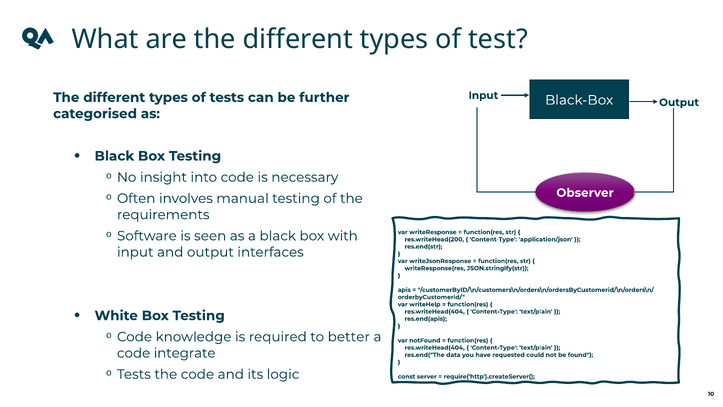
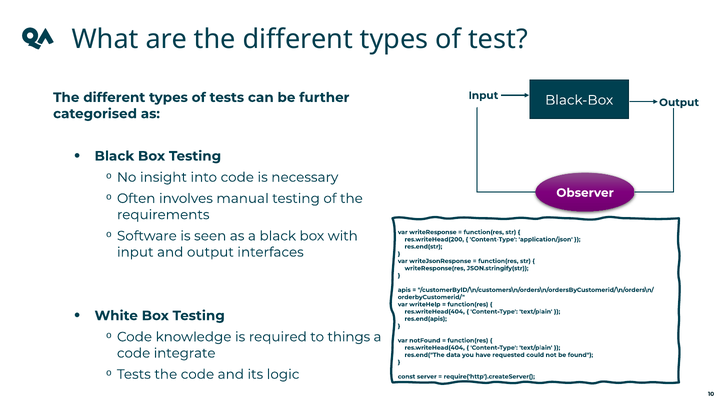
better: better -> things (349, 337)
